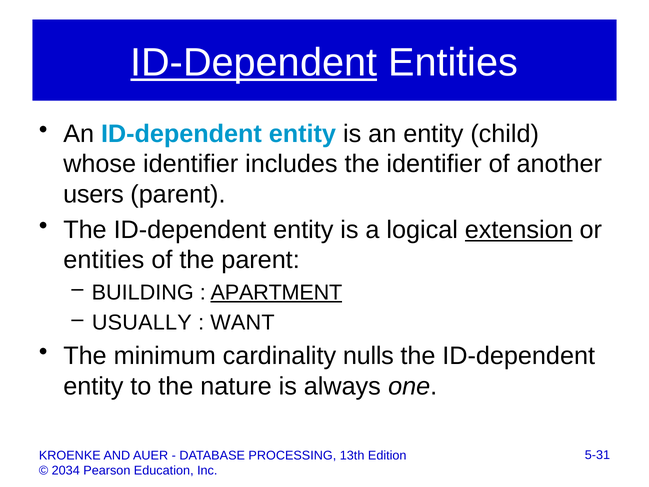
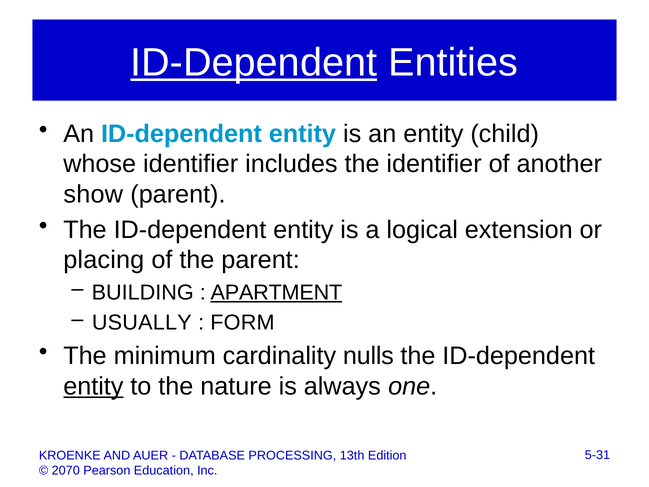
users: users -> show (93, 194)
extension underline: present -> none (519, 230)
entities: entities -> placing (104, 260)
WANT: WANT -> FORM (242, 322)
entity underline: none -> present (93, 386)
2034: 2034 -> 2070 (66, 470)
